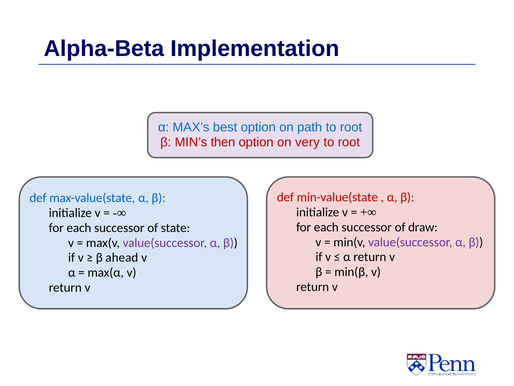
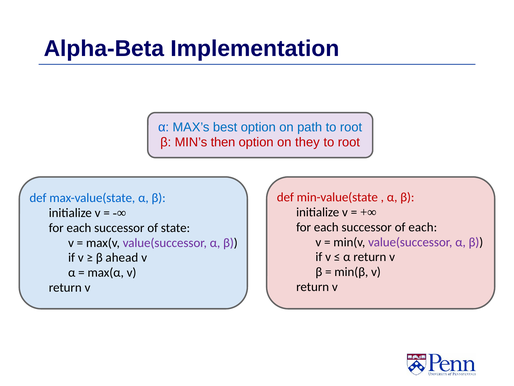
very: very -> they (307, 142)
of draw: draw -> each (423, 227)
